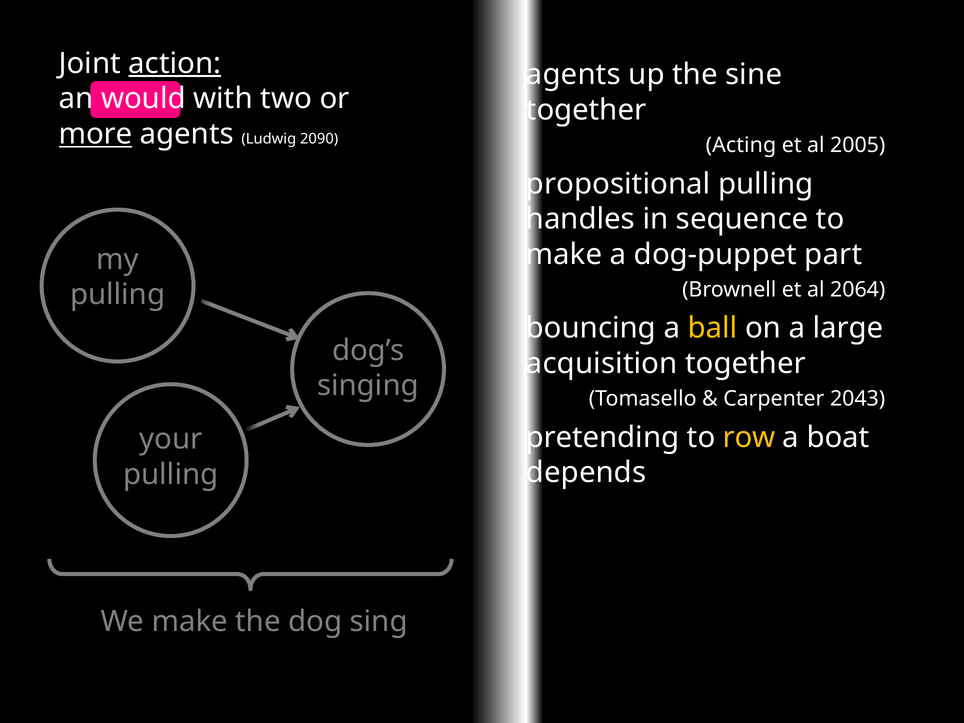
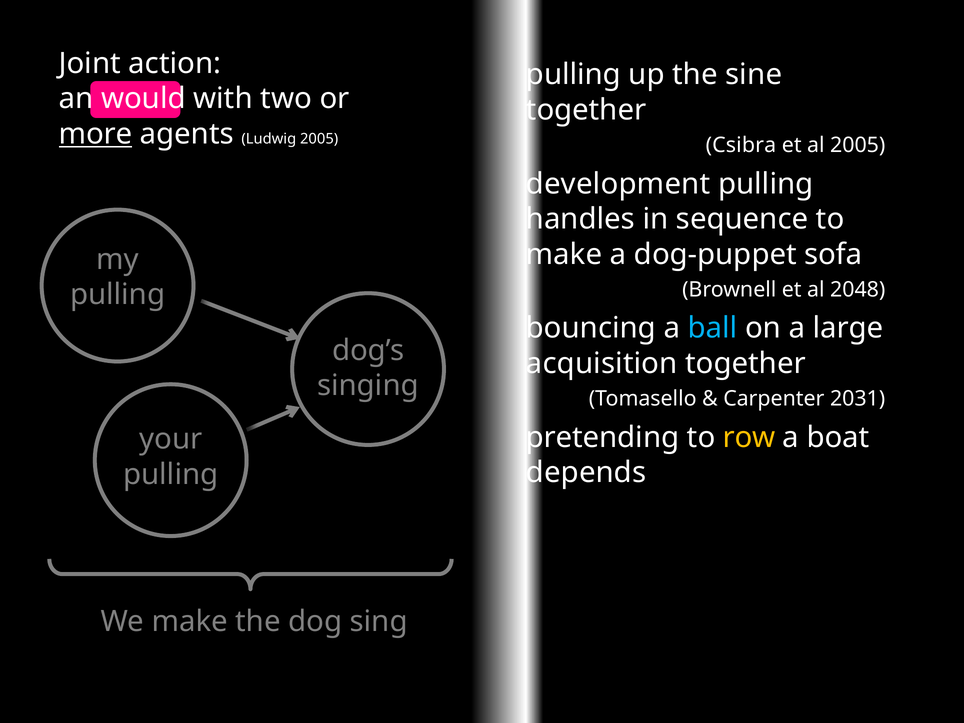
action underline: present -> none (175, 63)
agents: agents -> pulling (573, 75)
Ludwig 2090: 2090 -> 2005 (319, 139)
Acting: Acting -> Csibra (741, 145)
propositional: propositional -> development (618, 184)
part: part -> sofa (833, 254)
2064: 2064 -> 2048 (858, 290)
ball colour: yellow -> light blue (713, 328)
2043: 2043 -> 2031 (858, 399)
